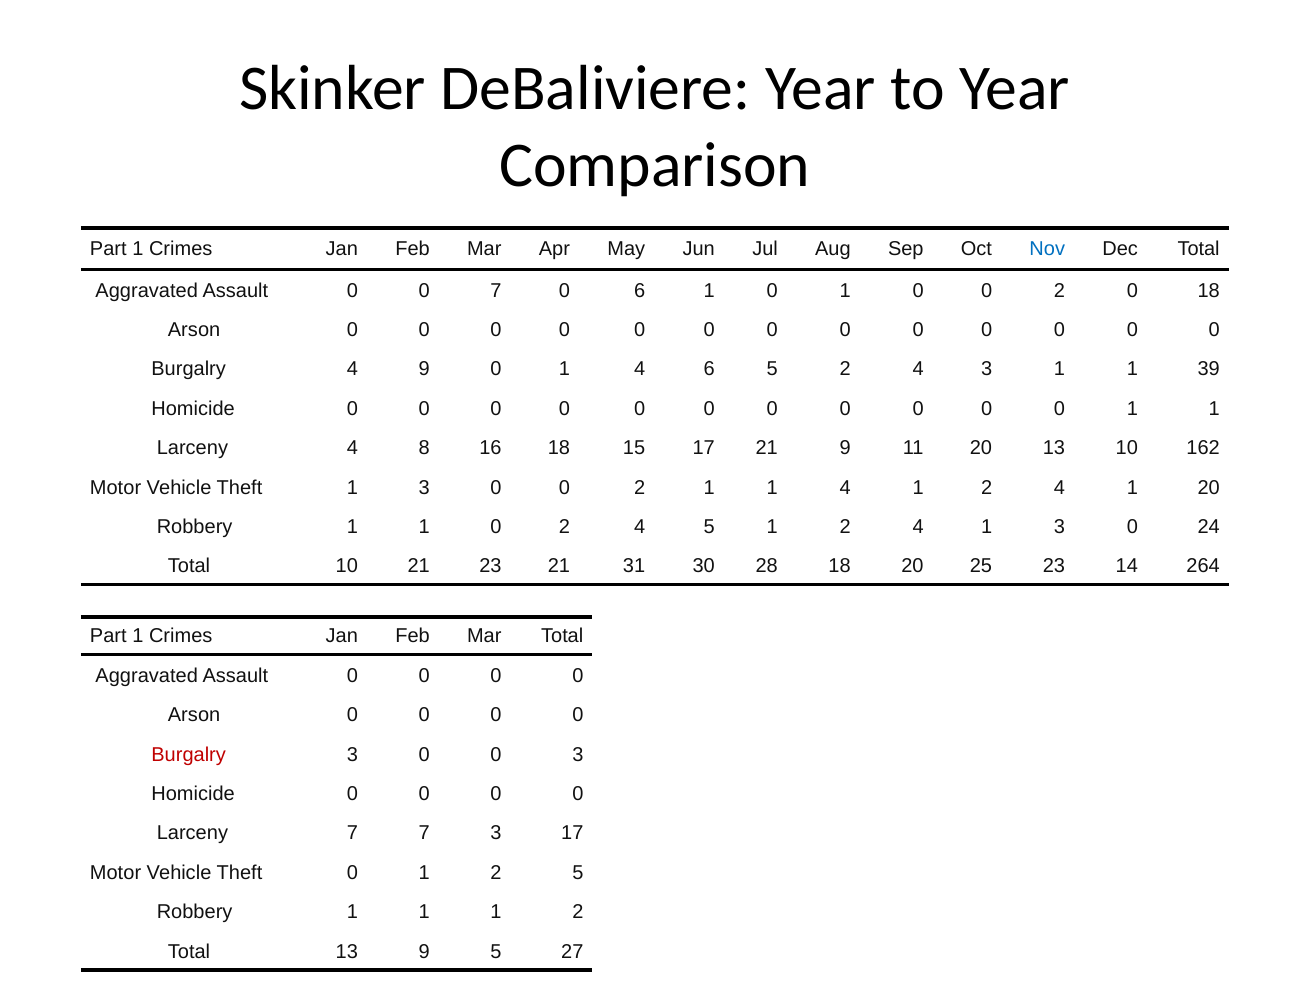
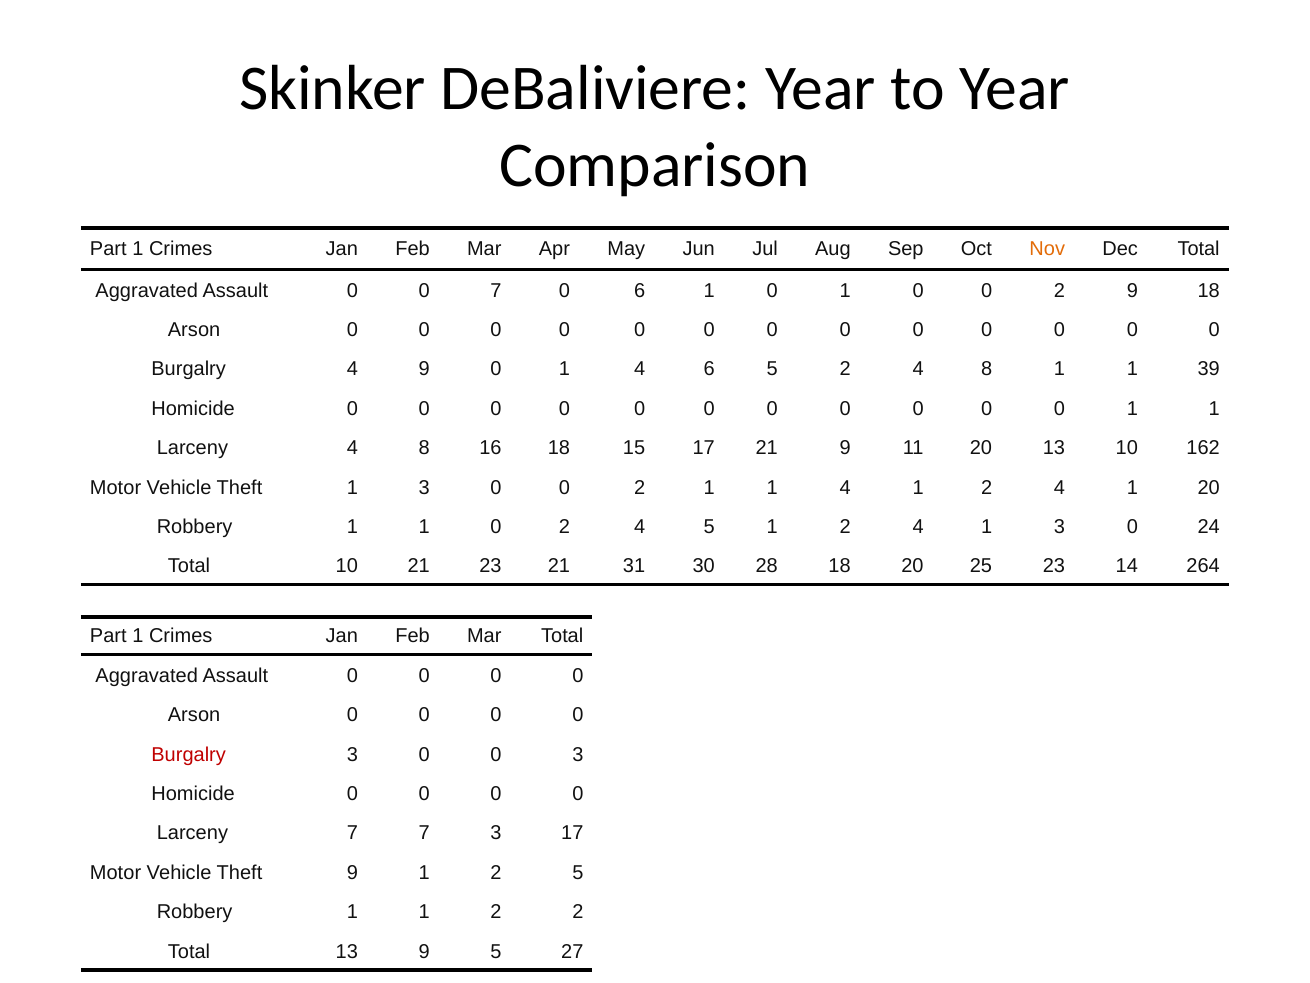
Nov colour: blue -> orange (1047, 249)
2 0: 0 -> 9 (1132, 290)
2 4 3: 3 -> 8 (987, 369)
Theft 0: 0 -> 9 (352, 872)
1 1 1: 1 -> 2 (496, 912)
